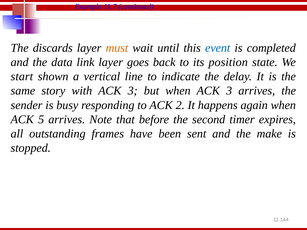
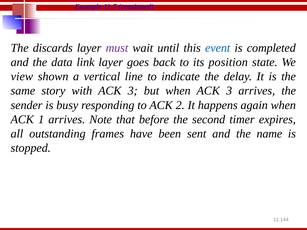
must colour: orange -> purple (117, 48)
start: start -> view (22, 77)
5: 5 -> 1 (41, 120)
make: make -> name (269, 134)
